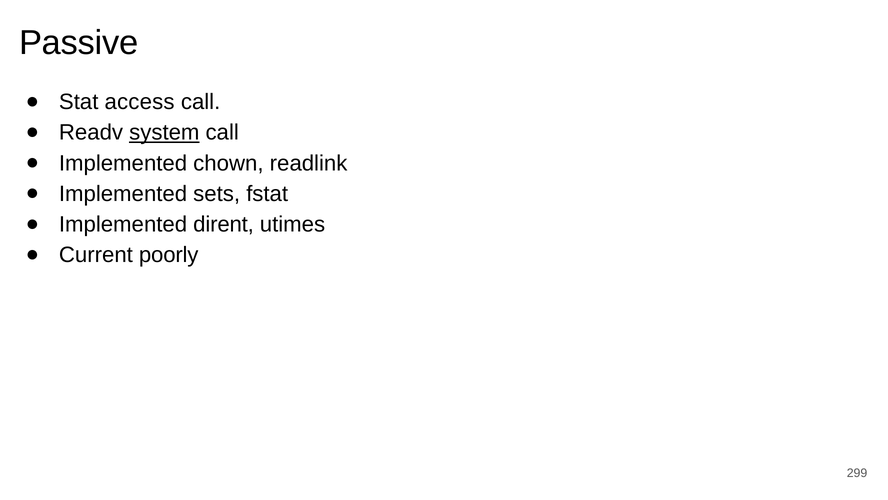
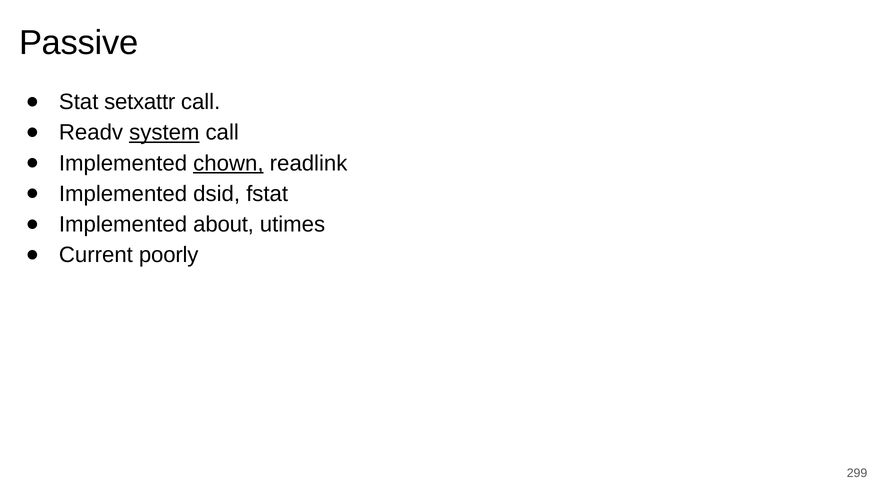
access: access -> setxattr (140, 102)
chown underline: none -> present (228, 163)
sets: sets -> dsid (217, 194)
dirent: dirent -> about (224, 224)
